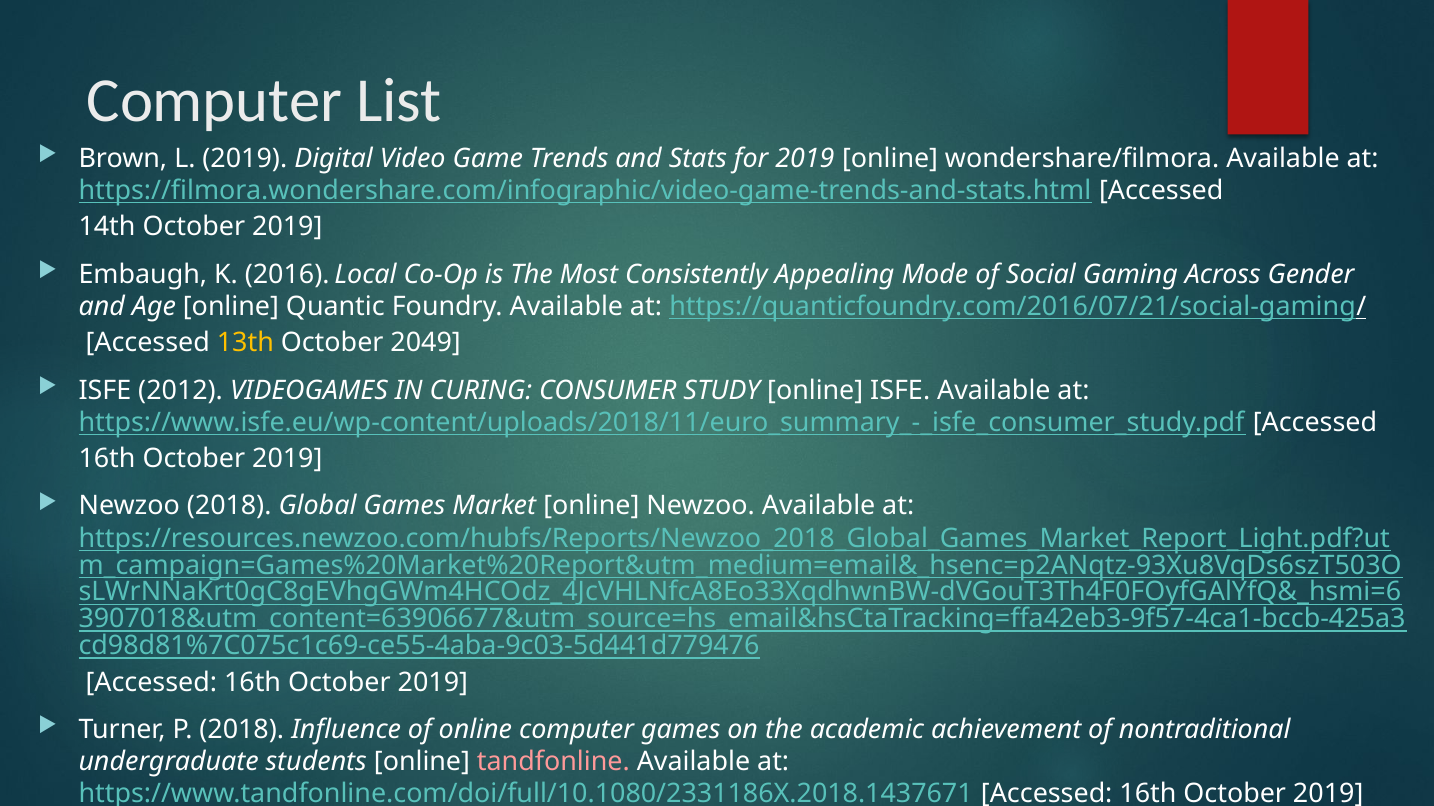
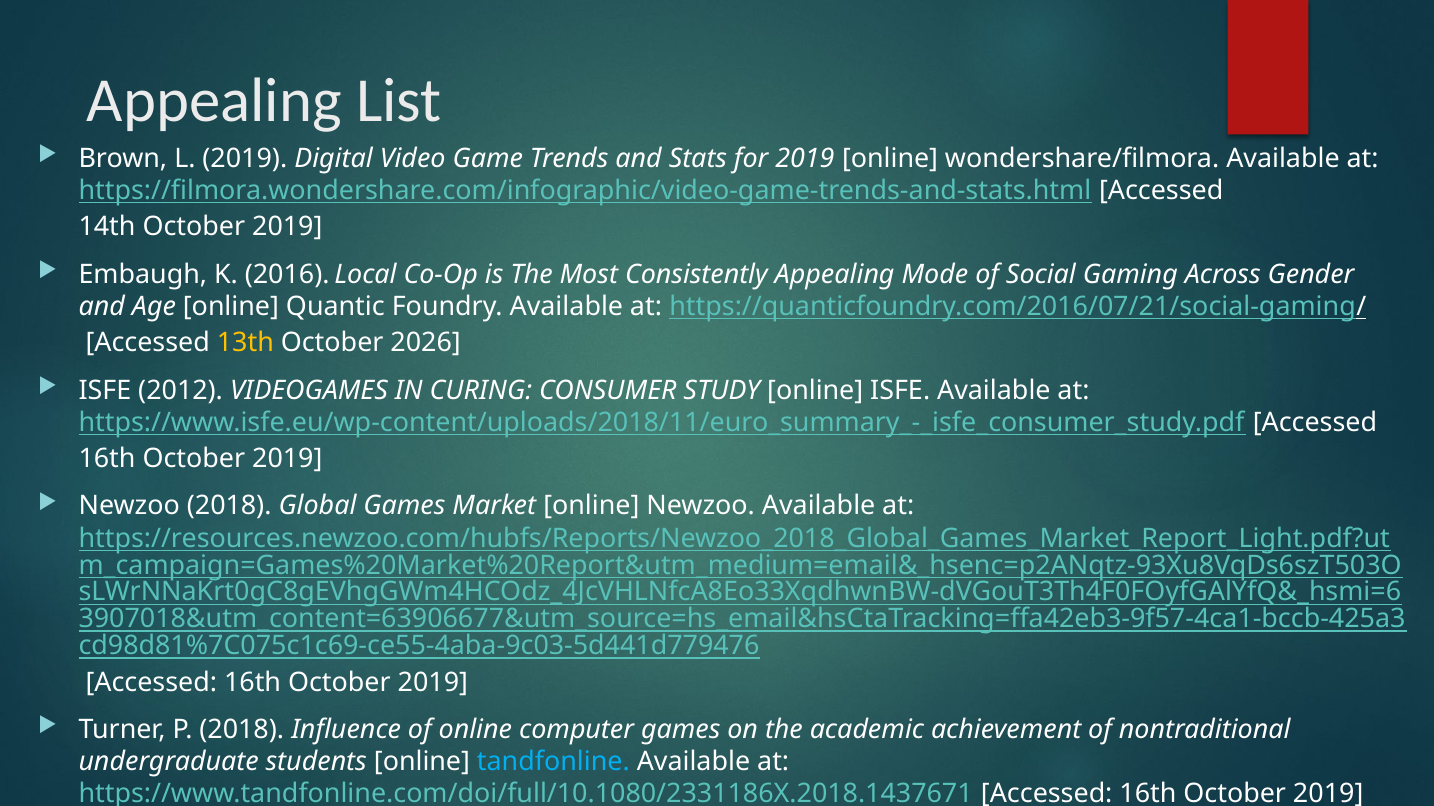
Computer: Computer -> Appealing (214, 101)
2049: 2049 -> 2026 (426, 343)
tandfonline colour: pink -> light blue (553, 762)
